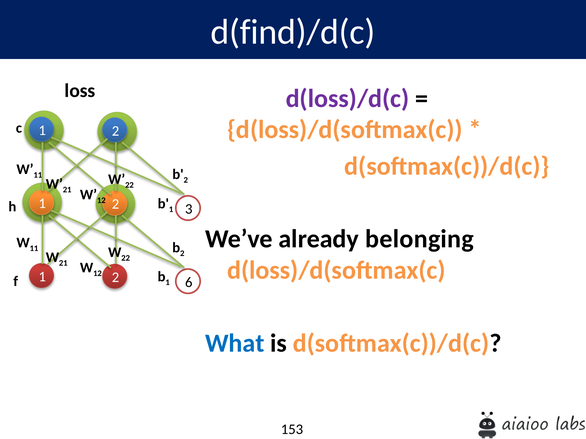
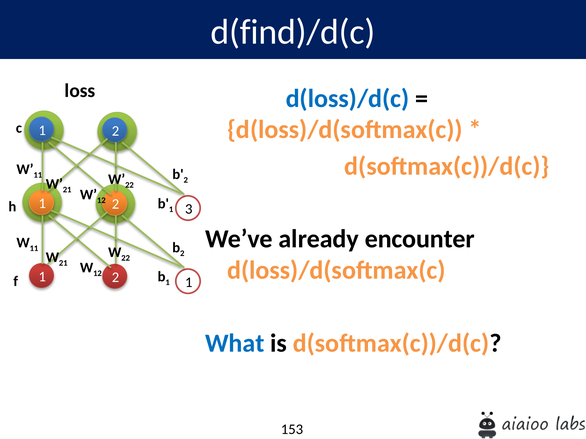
d(loss)/d(c colour: purple -> blue (347, 99)
belonging: belonging -> encounter (420, 239)
6: 6 -> 1 (189, 283)
